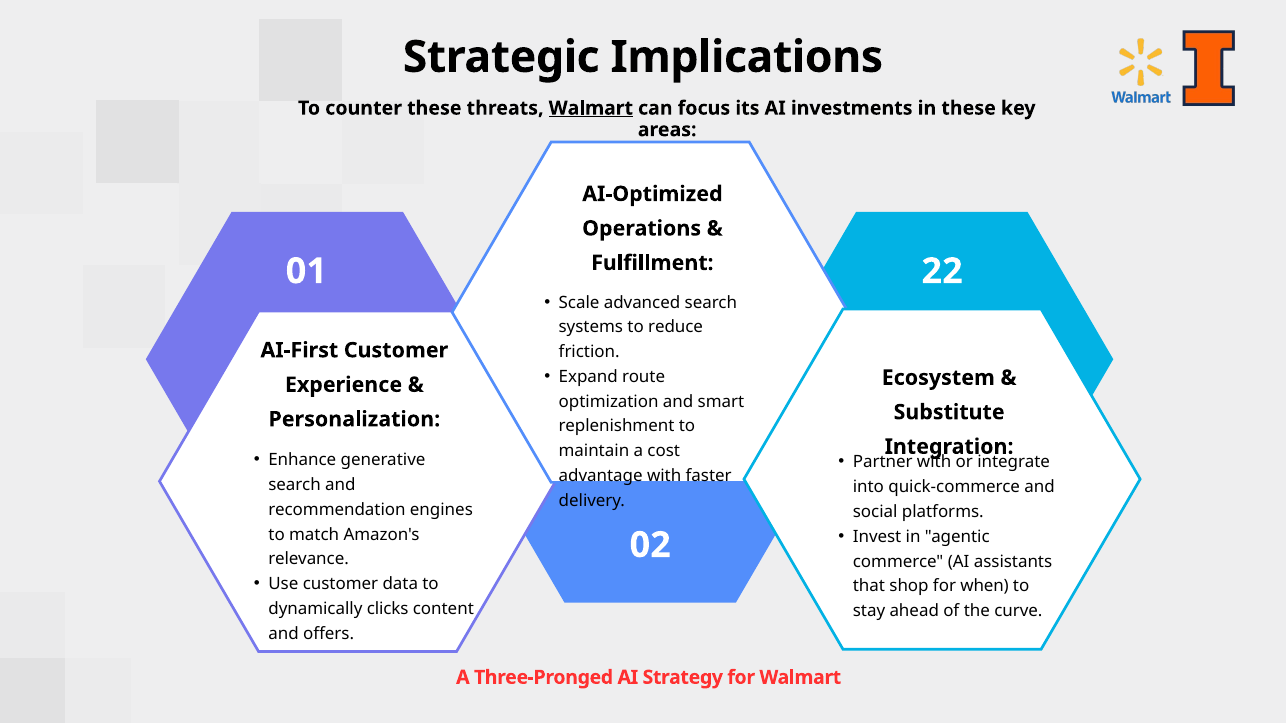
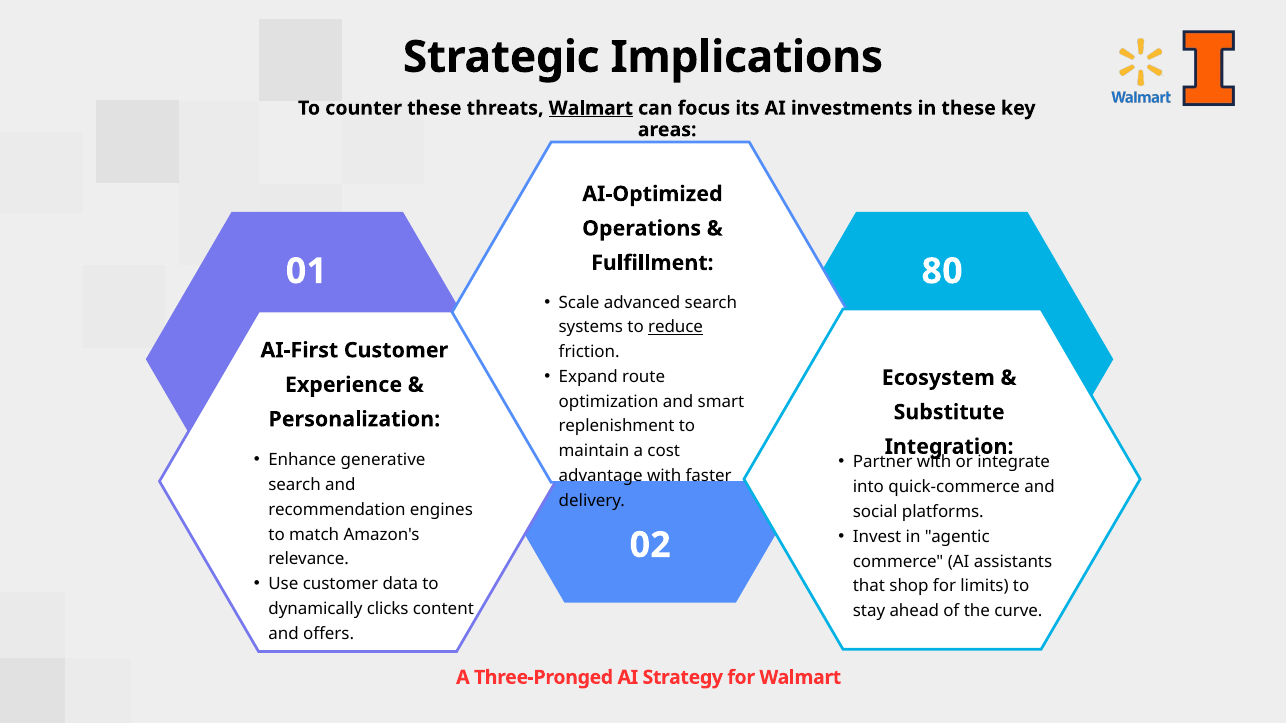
22: 22 -> 80 (942, 271)
reduce underline: none -> present (676, 327)
when: when -> limits (985, 587)
